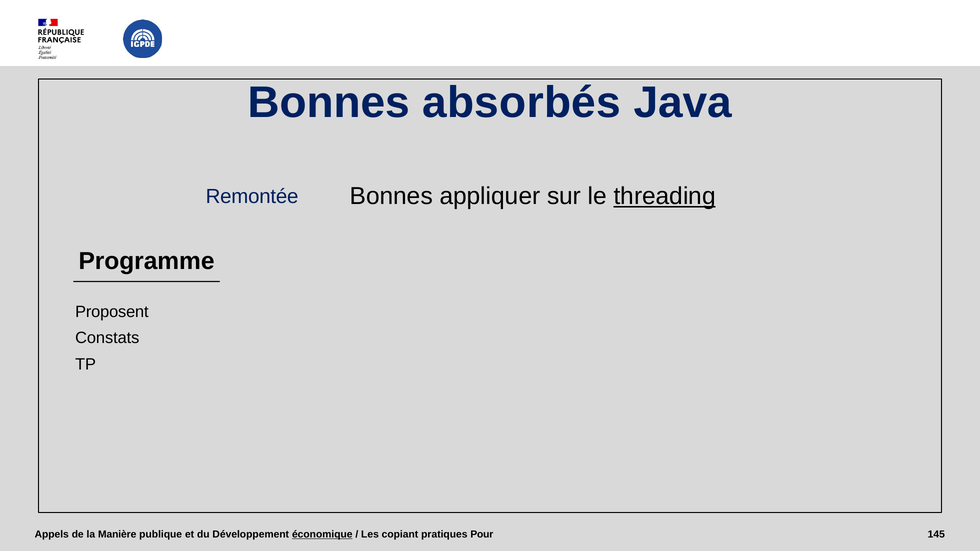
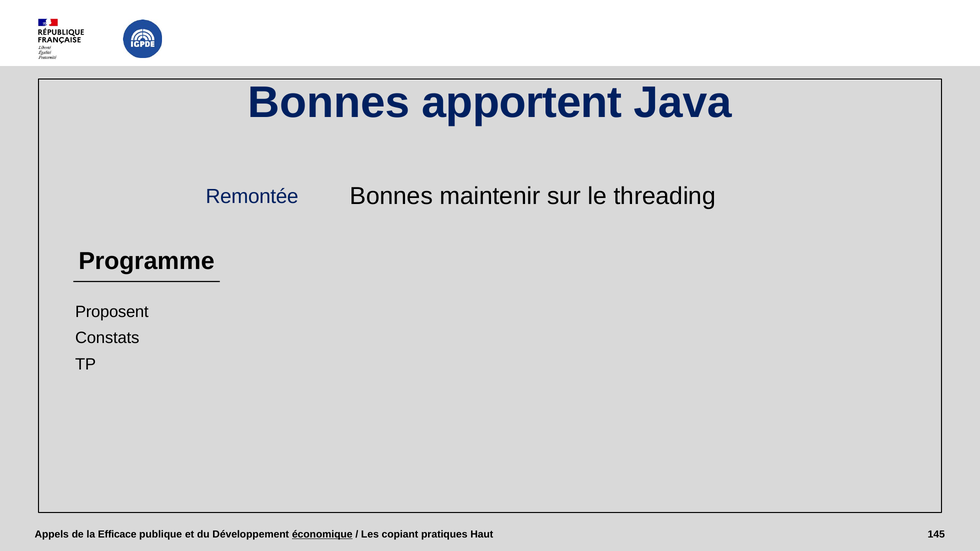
absorbés: absorbés -> apportent (522, 103)
appliquer: appliquer -> maintenir (490, 196)
threading underline: present -> none (665, 196)
Manière: Manière -> Efficace (117, 535)
Pour: Pour -> Haut (482, 535)
